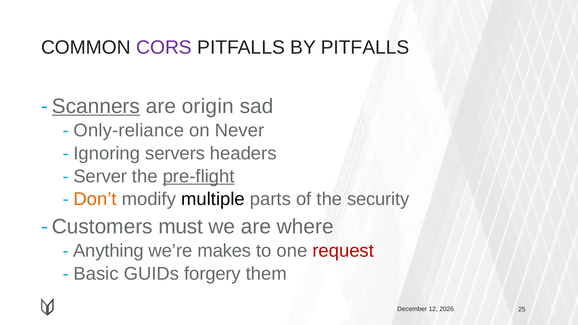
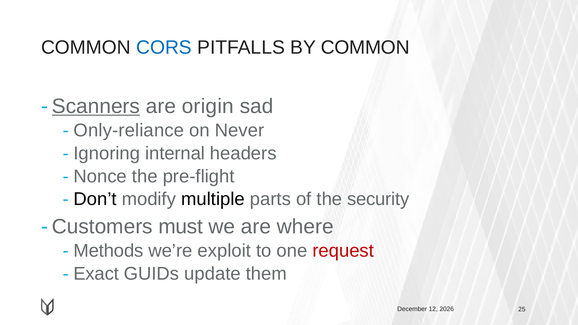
CORS colour: purple -> blue (164, 48)
BY PITFALLS: PITFALLS -> COMMON (365, 48)
servers: servers -> internal (175, 153)
Server: Server -> Nonce (100, 176)
pre-flight underline: present -> none (199, 176)
Don’t colour: orange -> black (95, 199)
Anything: Anything -> Methods (108, 251)
makes: makes -> exploit (224, 251)
Basic: Basic -> Exact (96, 274)
forgery: forgery -> update (213, 274)
